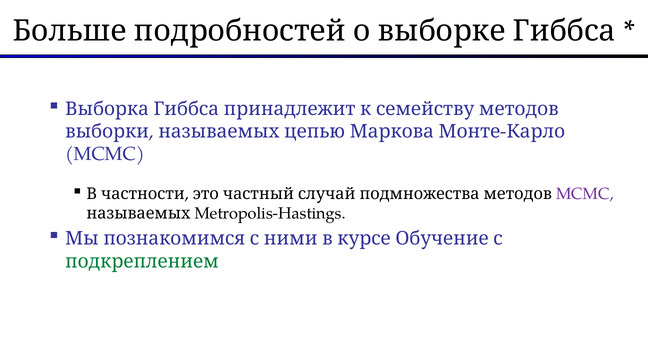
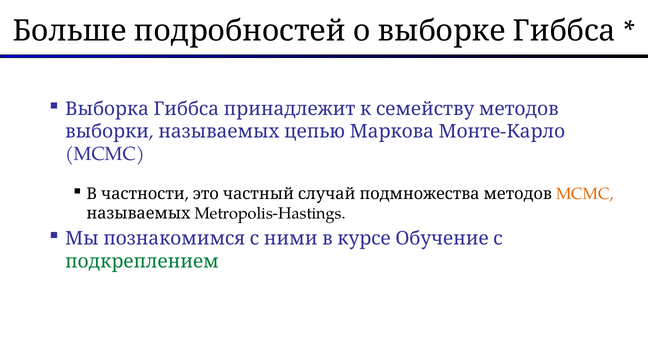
MCMC colour: purple -> orange (585, 194)
